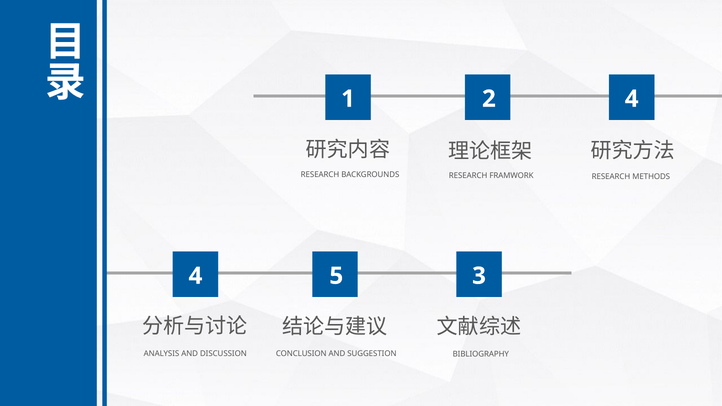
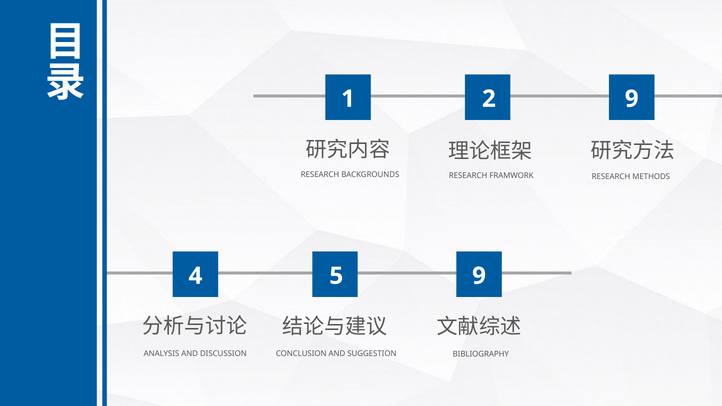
2 4: 4 -> 9 (632, 99)
5 3: 3 -> 9 (479, 276)
